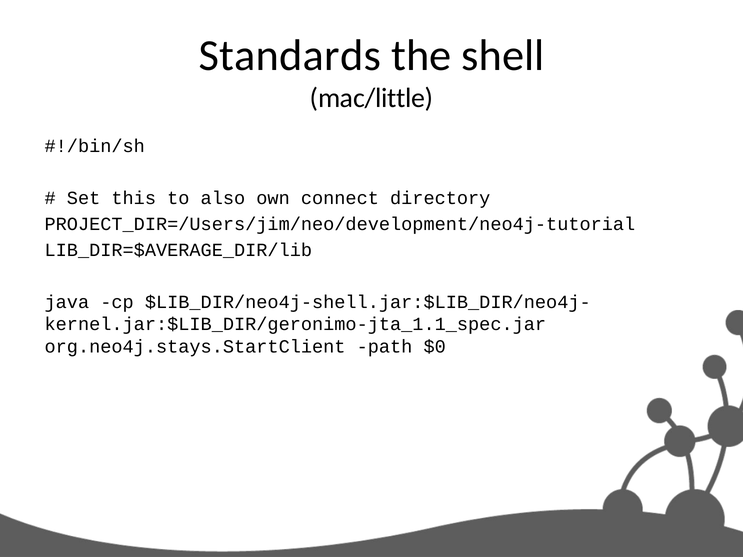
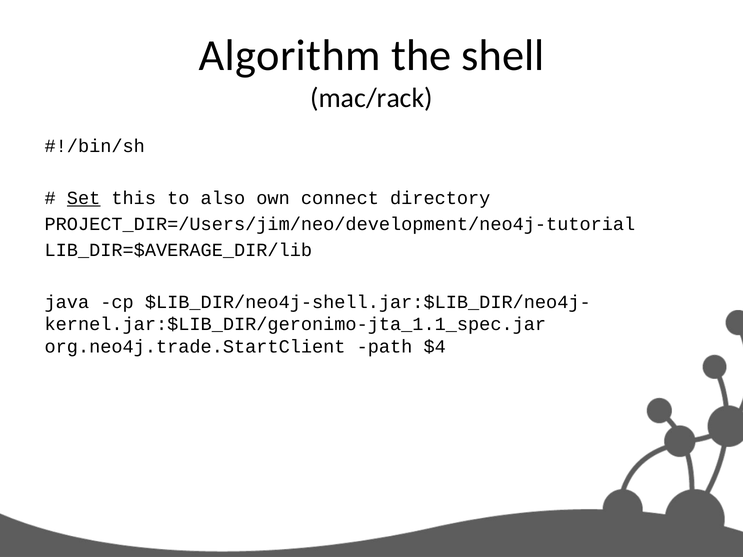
Standards: Standards -> Algorithm (290, 56)
mac/little: mac/little -> mac/rack (371, 98)
Set underline: none -> present (84, 198)
org.neo4j.stays.StartClient: org.neo4j.stays.StartClient -> org.neo4j.trade.StartClient (195, 347)
$0: $0 -> $4 (435, 347)
